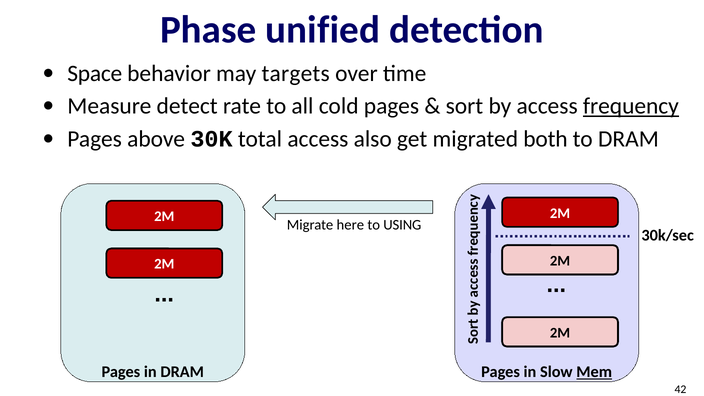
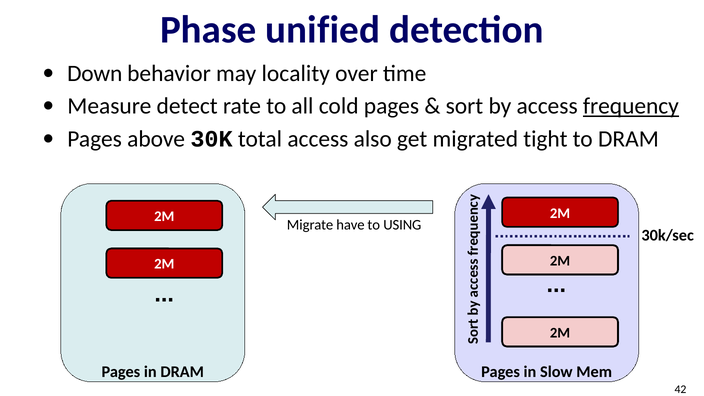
Space: Space -> Down (95, 73)
targets: targets -> locality (296, 73)
both: both -> tight (545, 139)
here: here -> have (350, 225)
Mem underline: present -> none (594, 372)
